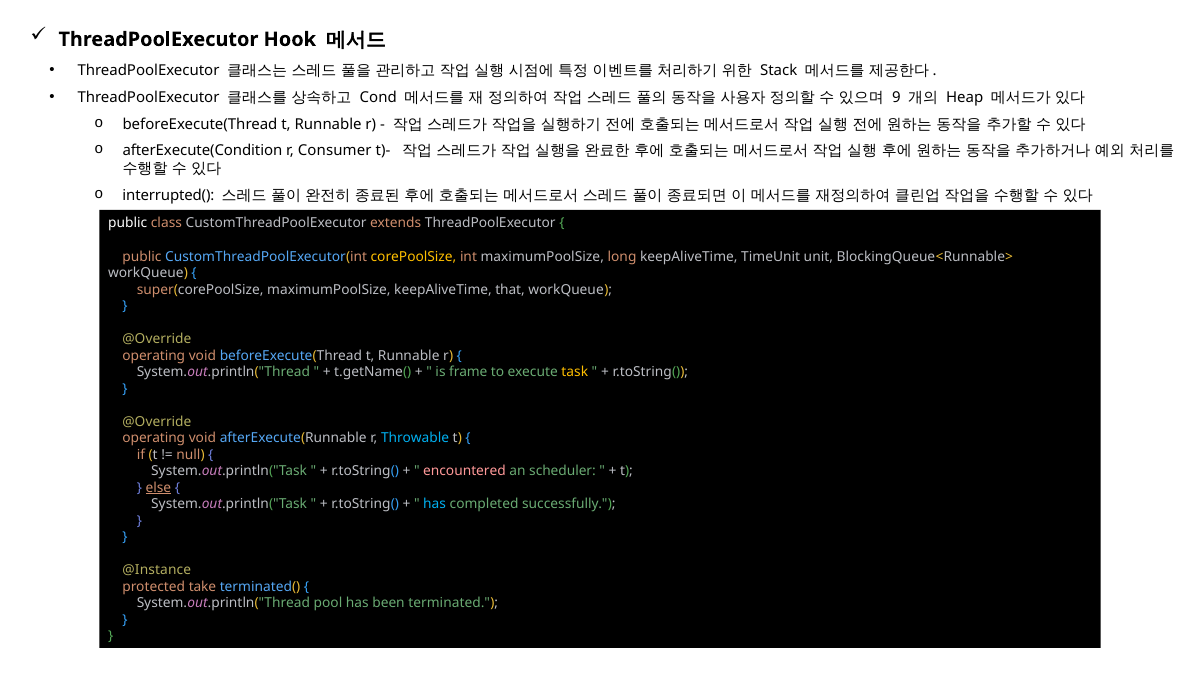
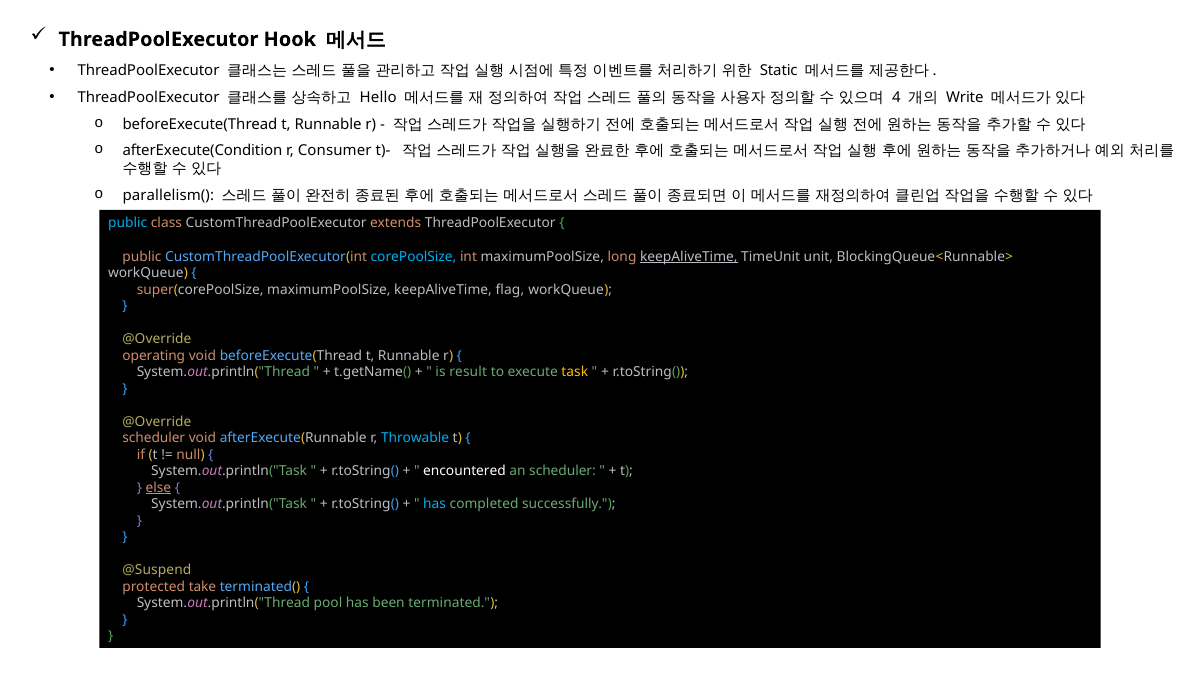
Stack: Stack -> Static (779, 71)
Cond: Cond -> Hello (378, 97)
9: 9 -> 4 (896, 97)
Heap: Heap -> Write (965, 97)
interrupted(: interrupted( -> parallelism( (168, 196)
public colour: white -> light blue (128, 223)
corePoolSize colour: yellow -> light blue (413, 256)
keepAliveTime underline: none -> present (689, 256)
that: that -> flag (510, 289)
frame: frame -> result (468, 372)
operating: operating -> scheduler (154, 438)
encountered colour: pink -> white (464, 471)
@Instance: @Instance -> @Suspend (157, 570)
